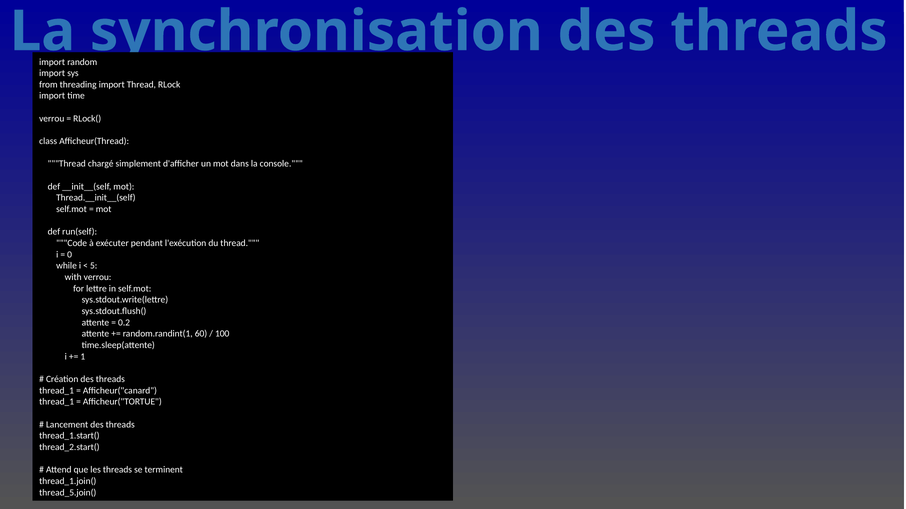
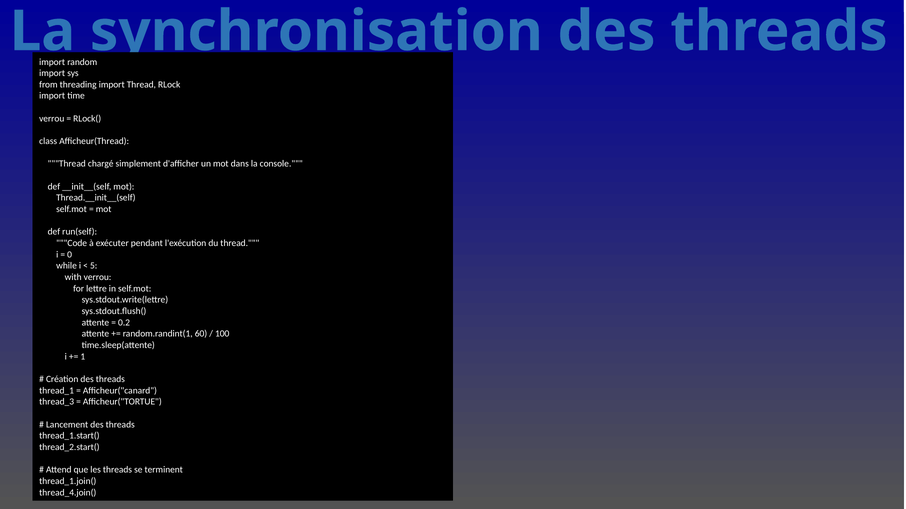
thread_1: thread_1 -> thread_3 (57, 402)
thread_5.join(: thread_5.join( -> thread_4.join( (68, 493)
